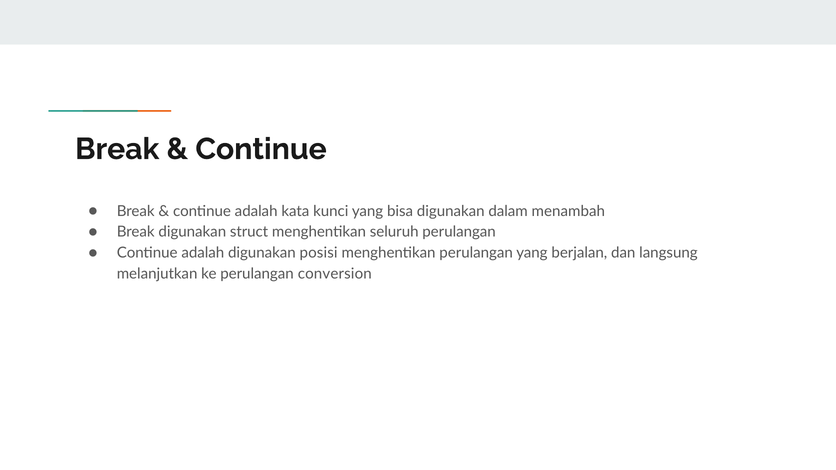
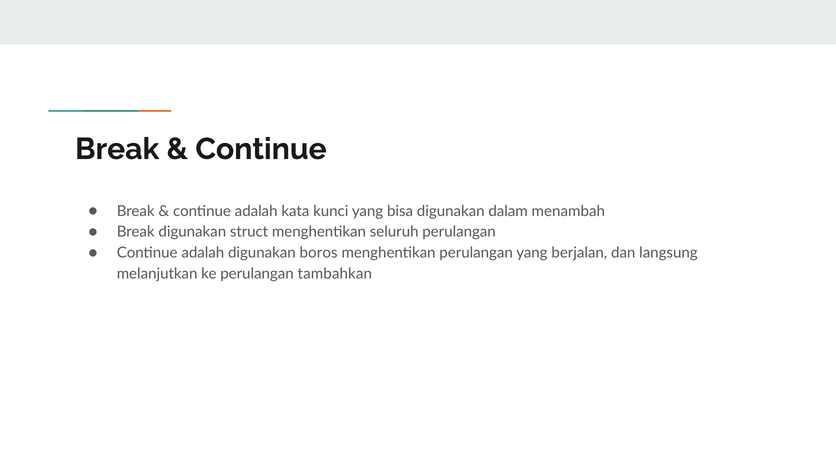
posisi: posisi -> boros (319, 253)
conversion: conversion -> tambahkan (335, 274)
